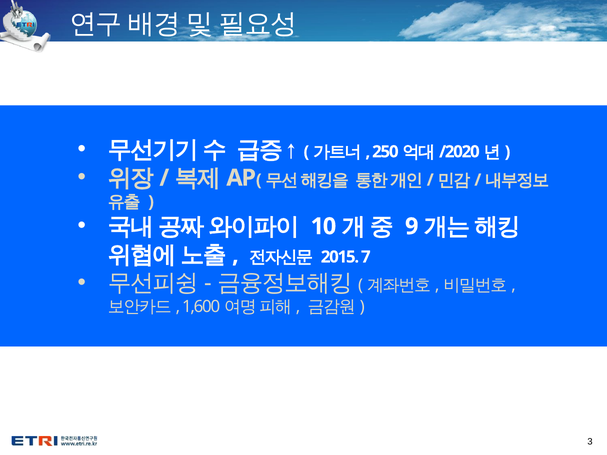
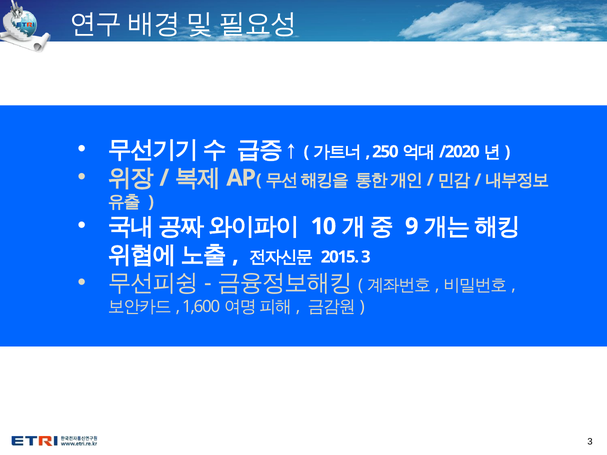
2015 7: 7 -> 3 (366, 257)
